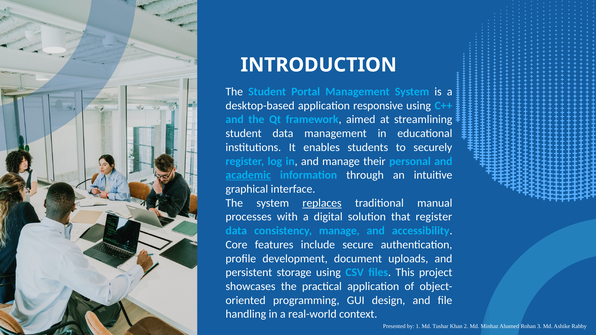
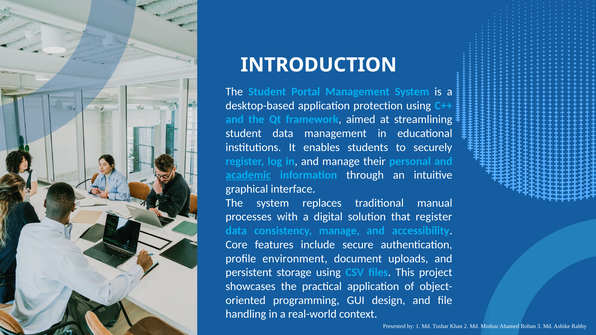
responsive: responsive -> protection (378, 106)
replaces underline: present -> none (322, 203)
development: development -> environment (295, 259)
